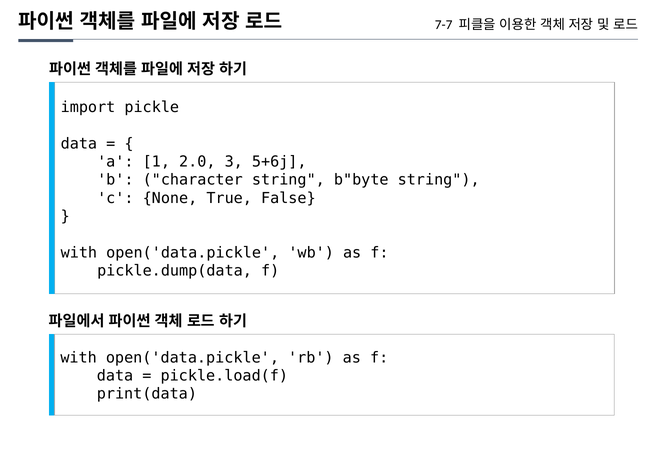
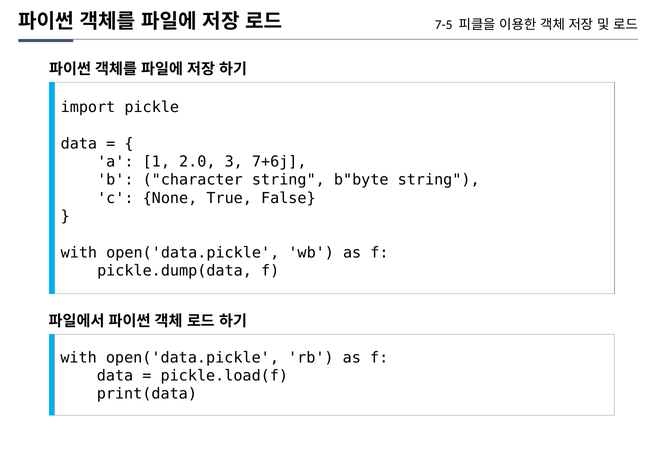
7-7: 7-7 -> 7-5 (444, 25)
5+6j: 5+6j -> 7+6j (279, 162)
